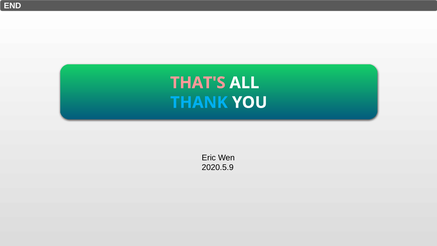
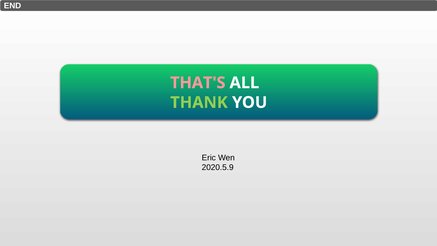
THANK colour: light blue -> light green (199, 102)
